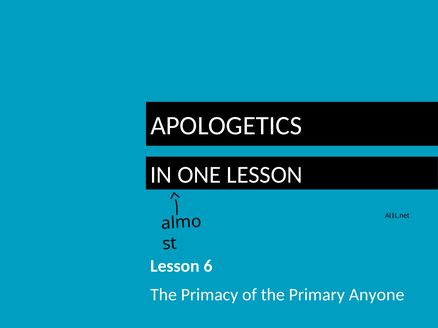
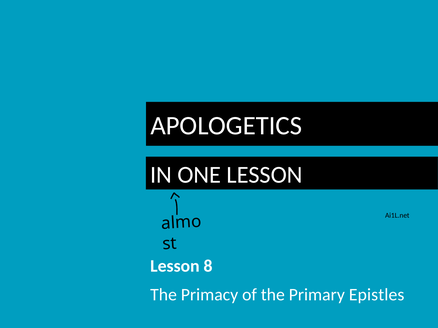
6: 6 -> 8 (208, 266)
Anyone: Anyone -> Epistles (377, 295)
